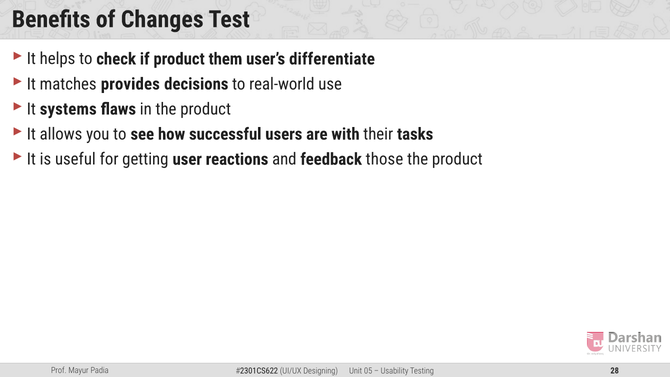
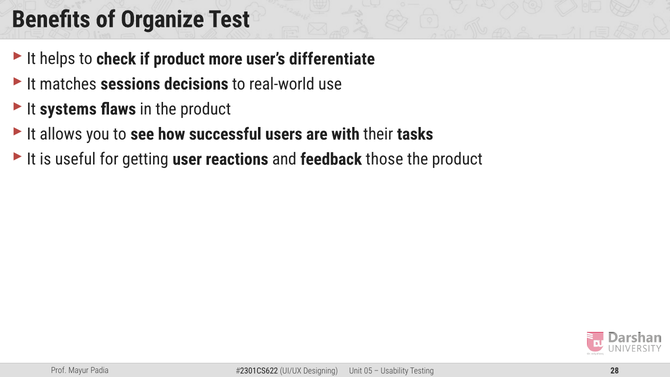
Changes: Changes -> Organize (162, 19)
them: them -> more (225, 59)
provides: provides -> sessions (130, 84)
